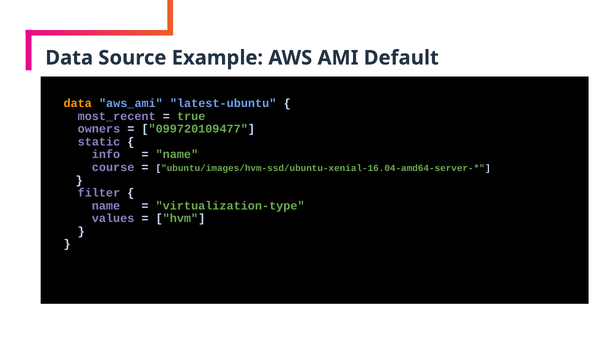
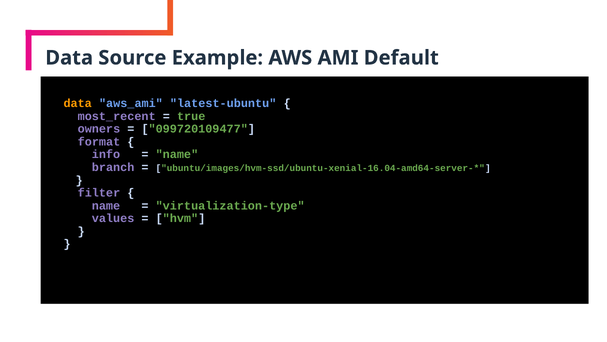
static: static -> format (99, 142)
course: course -> branch (113, 167)
